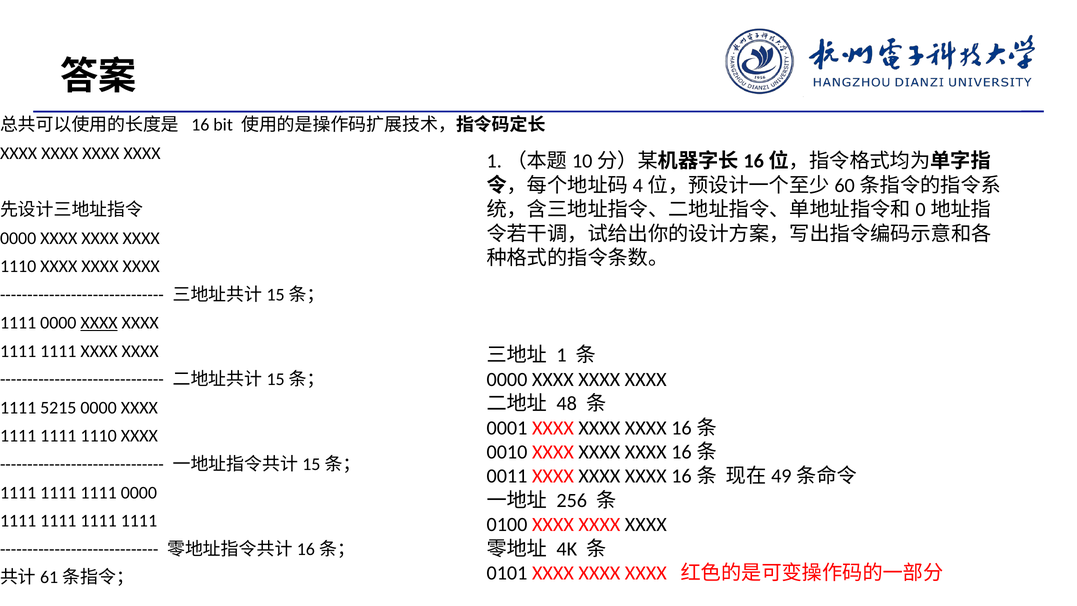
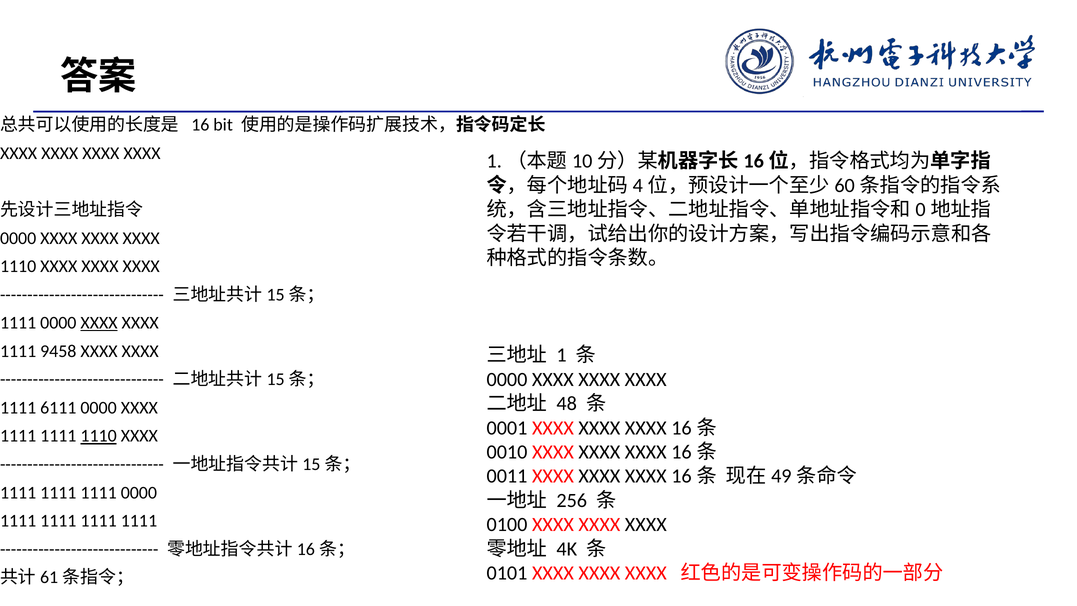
1111: 1111 -> 9458 (58, 351)
5215: 5215 -> 6111 (58, 408)
1110 underline: none -> present (99, 436)
